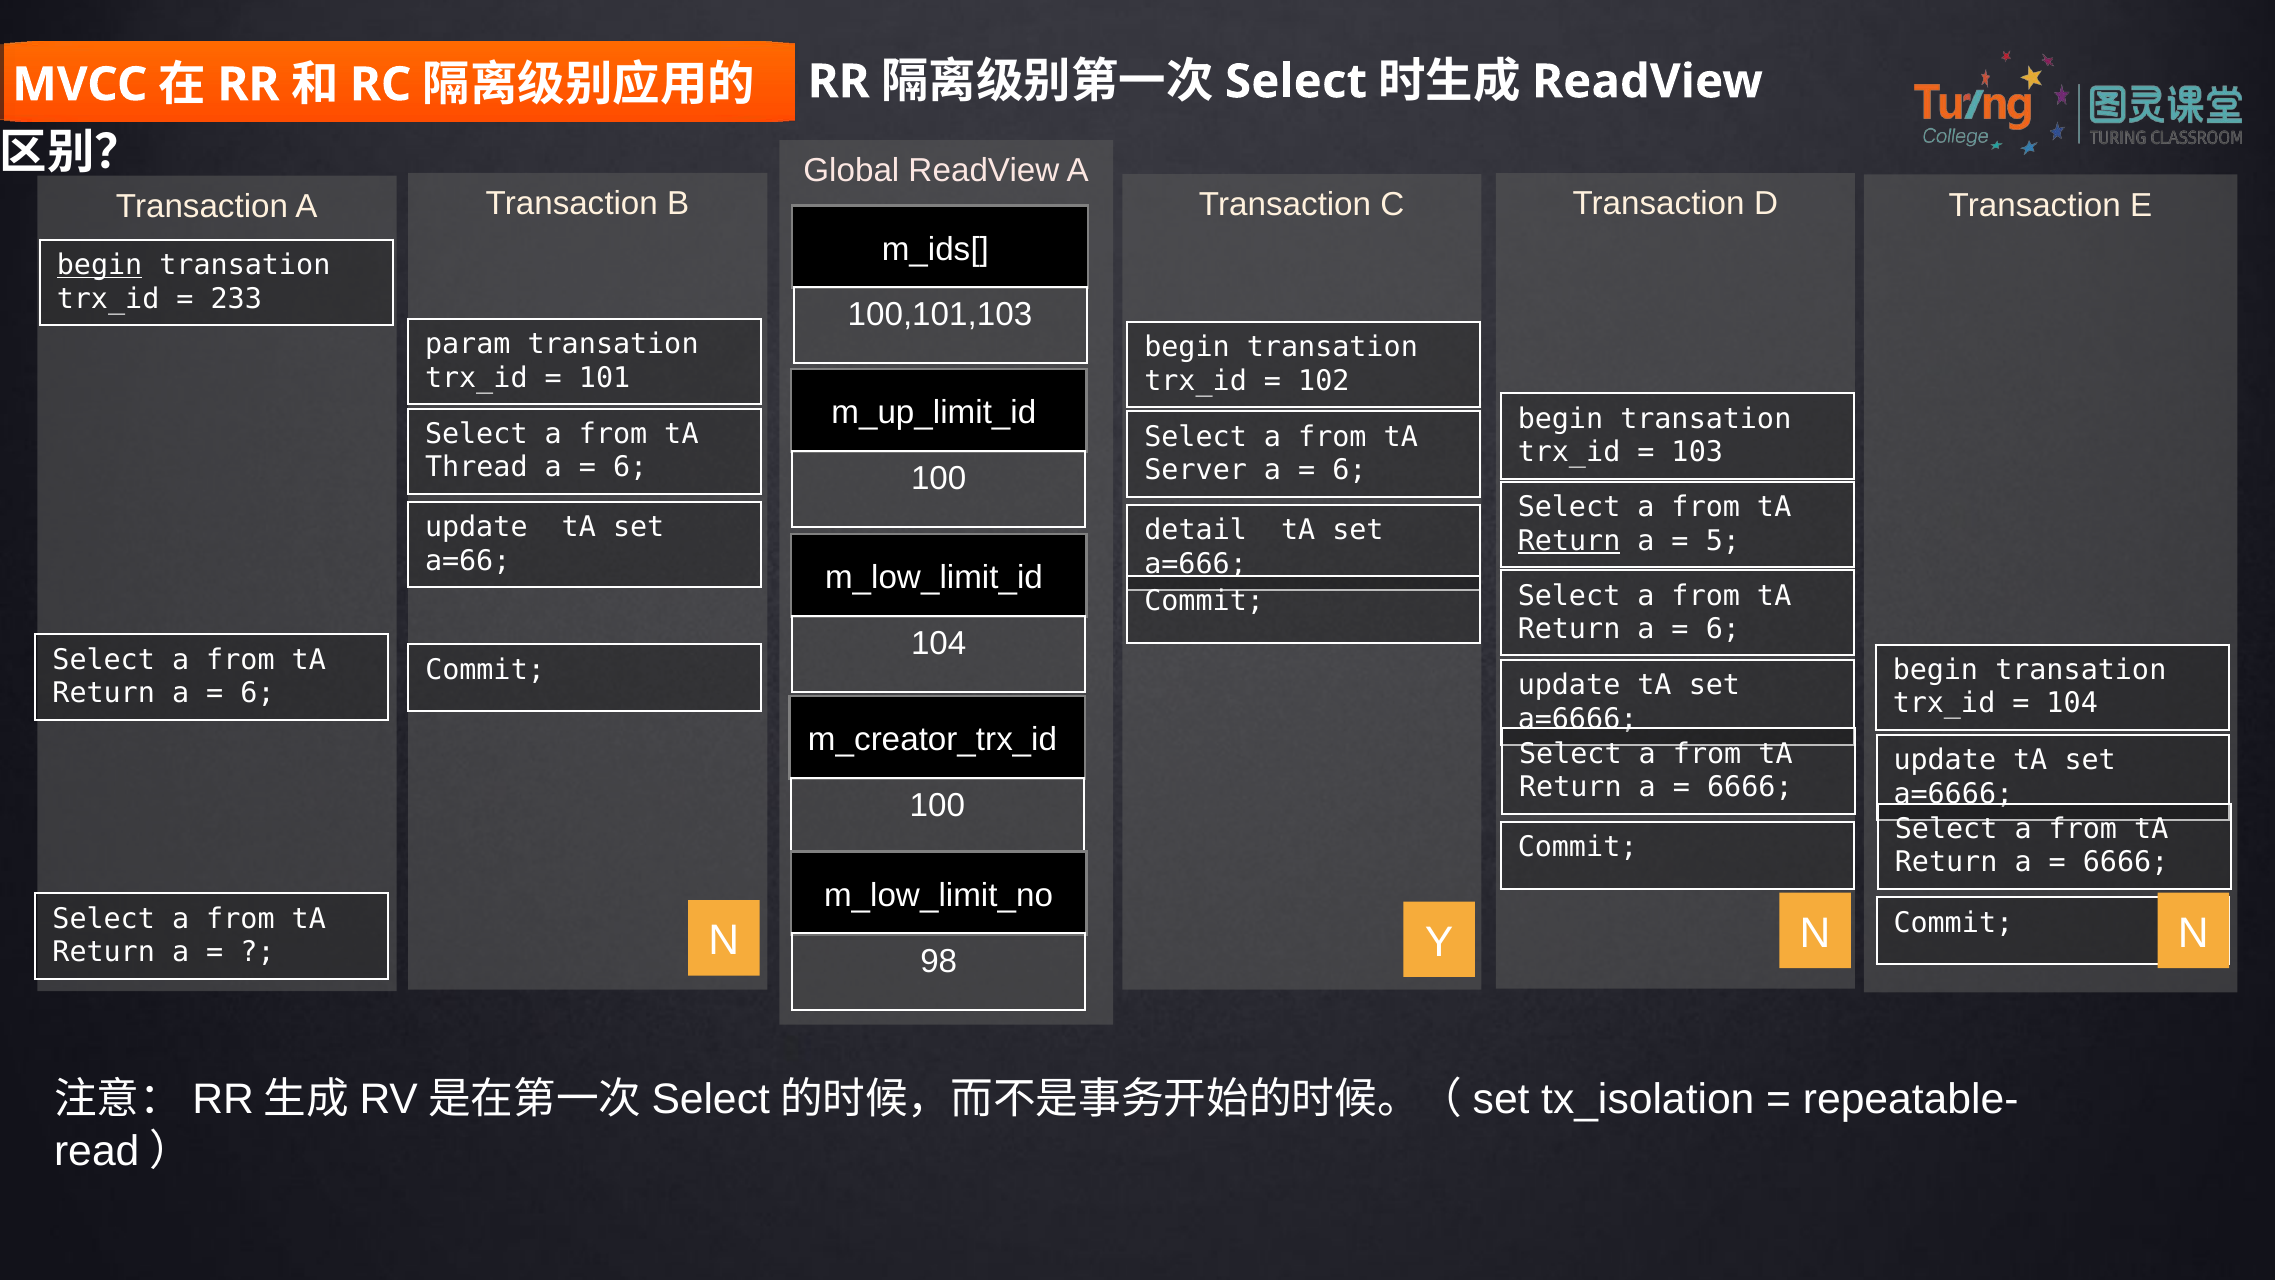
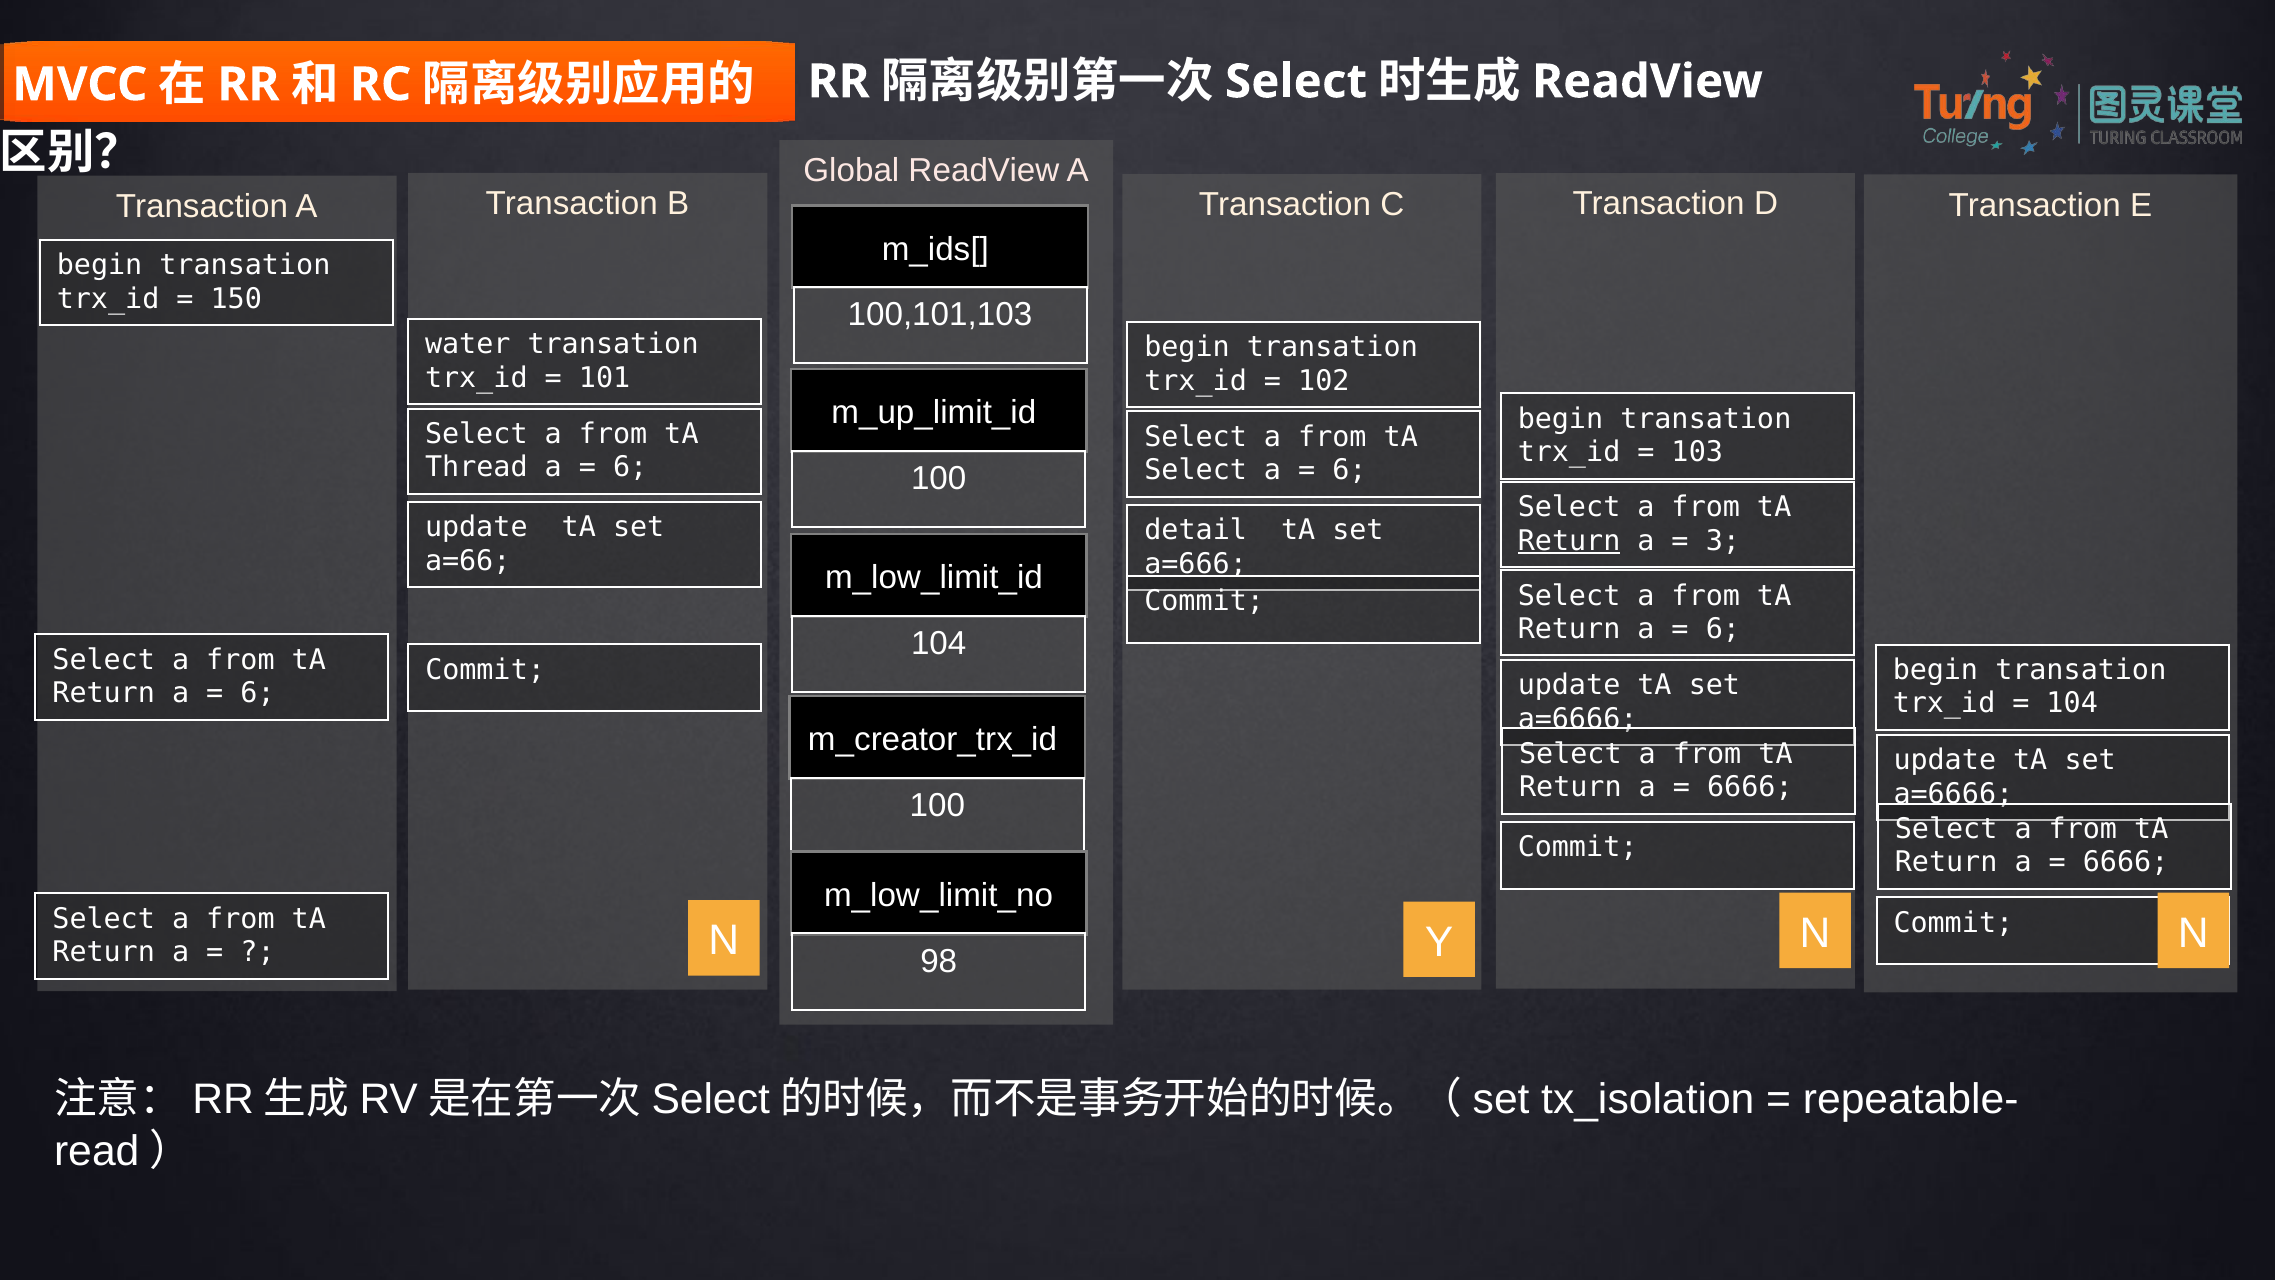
begin underline: present -> none (100, 265)
233: 233 -> 150 (236, 299)
param: param -> water (468, 344)
Server: Server -> Select (1196, 470)
5: 5 -> 3 (1723, 541)
